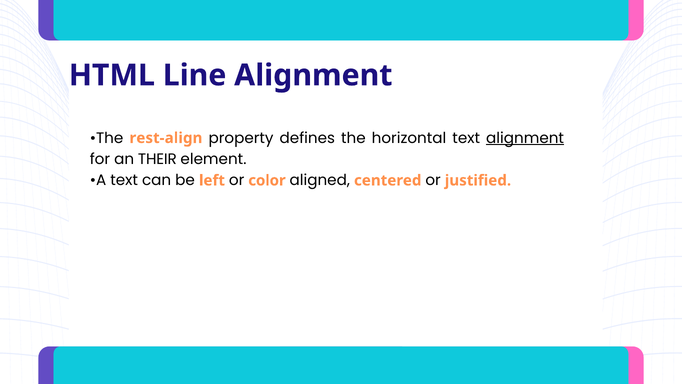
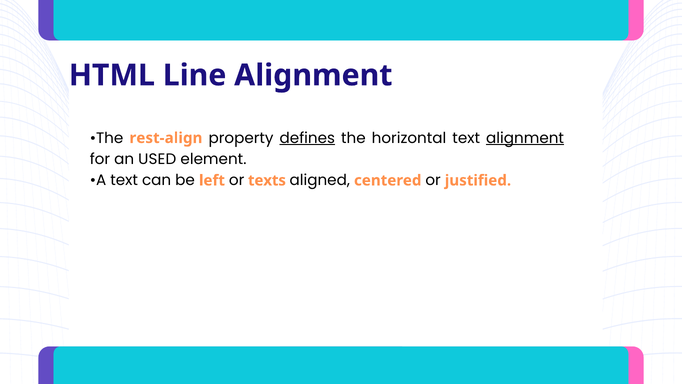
defines underline: none -> present (307, 138)
THEIR: THEIR -> USED (157, 159)
color: color -> texts (267, 180)
